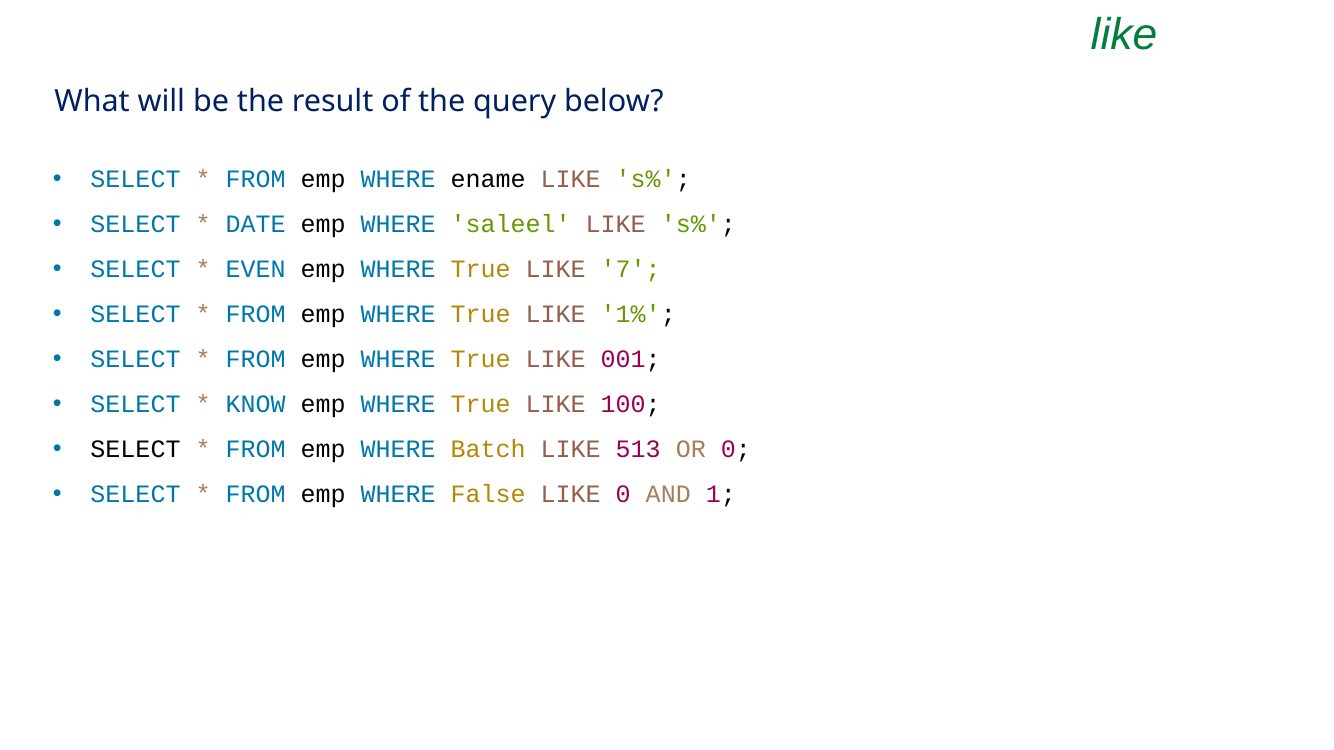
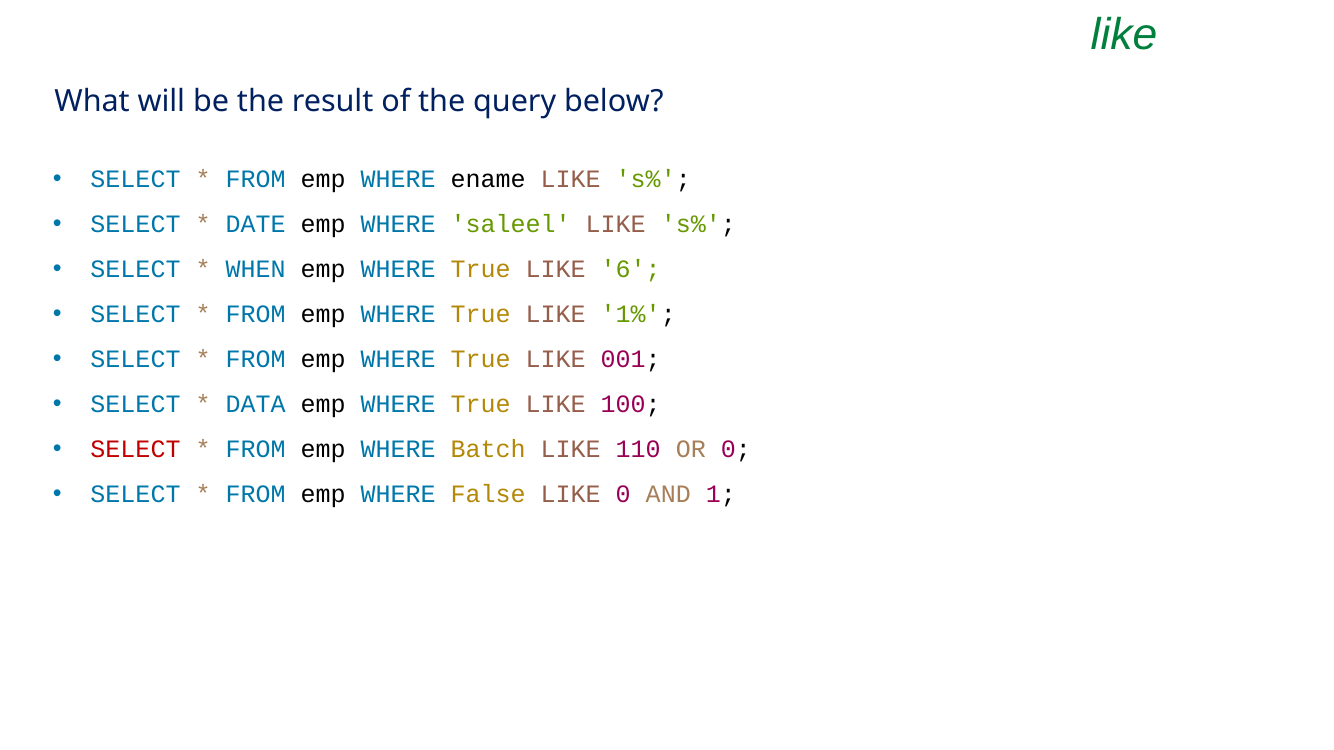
EVEN: EVEN -> WHEN (256, 269)
7: 7 -> 6 (631, 269)
KNOW: KNOW -> DATA (256, 404)
SELECT colour: black -> red (135, 449)
513: 513 -> 110 (638, 449)
